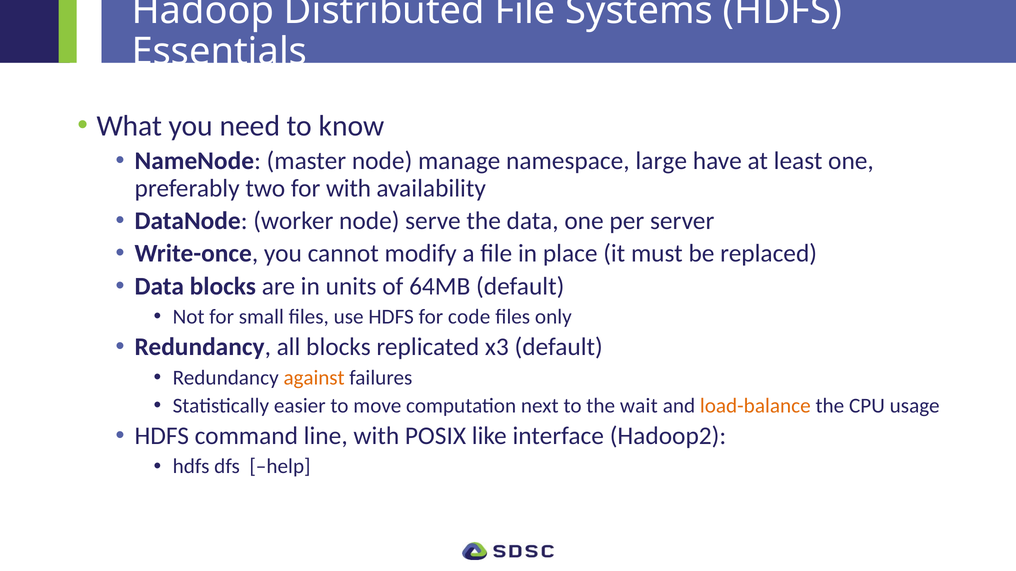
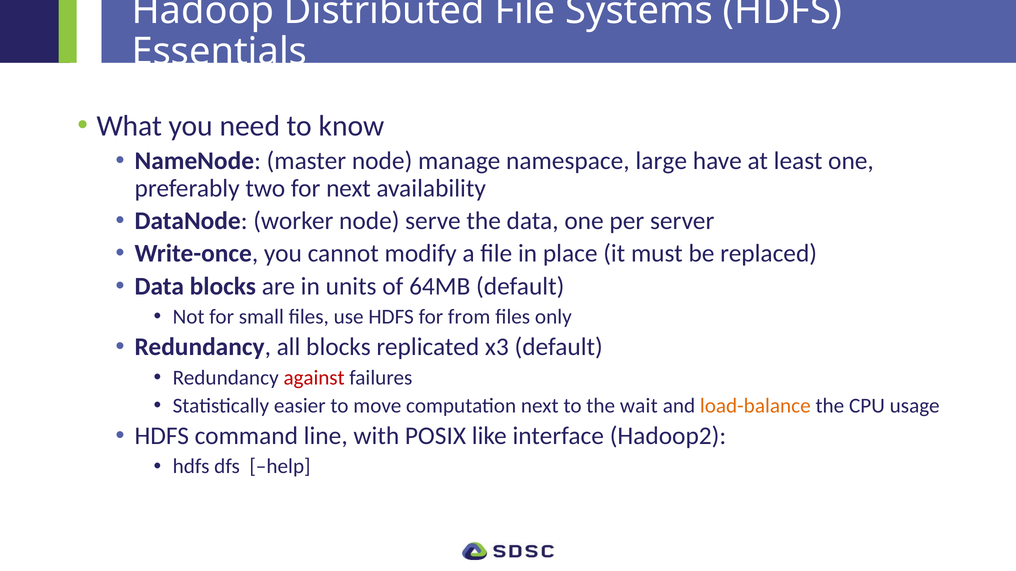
for with: with -> next (348, 188)
code: code -> from (469, 317)
against colour: orange -> red (314, 378)
